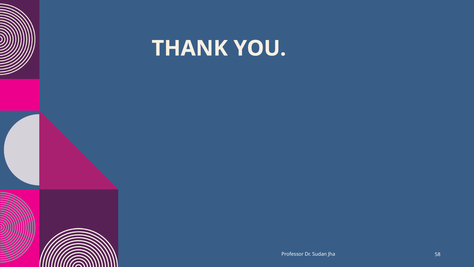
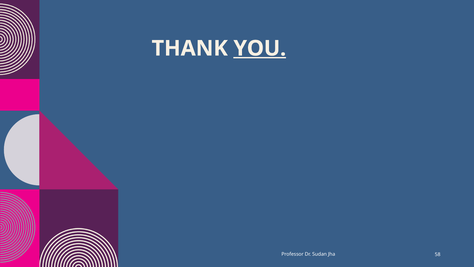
YOU underline: none -> present (260, 48)
